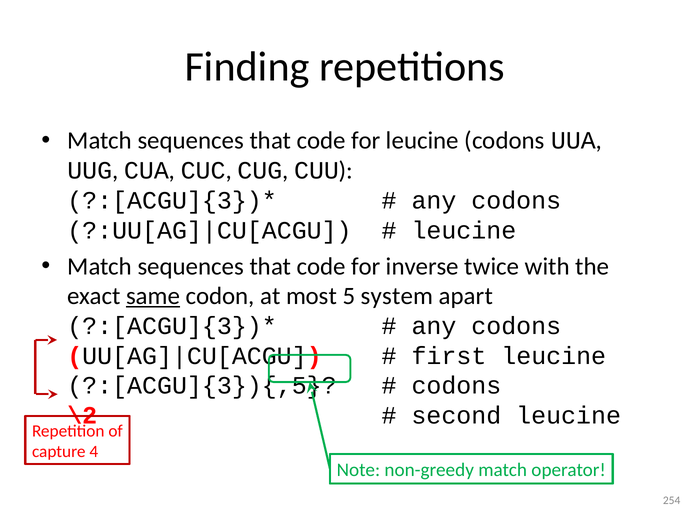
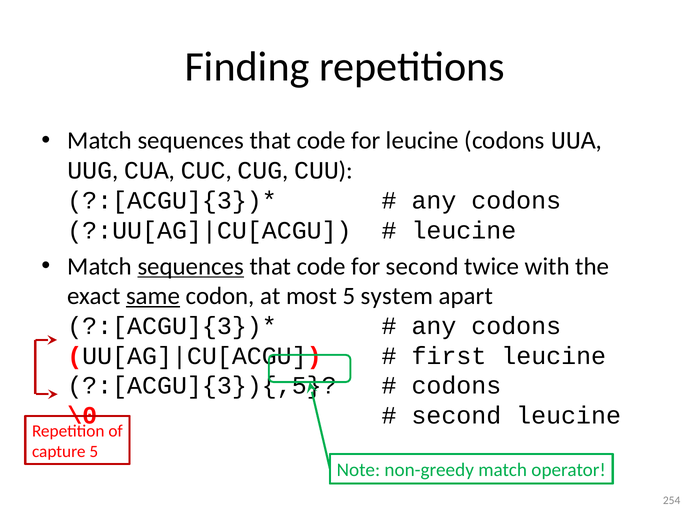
sequences underline: none -> present (191, 267)
for inverse: inverse -> second (422, 267)
\2: \2 -> \0 (82, 416)
capture 4: 4 -> 5 (94, 452)
